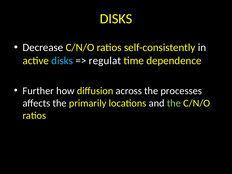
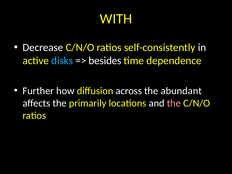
DISKS: DISKS -> WITH (116, 19)
regulat: regulat -> besides (105, 61)
processes: processes -> abundant (181, 91)
the colour: light green -> pink (174, 103)
